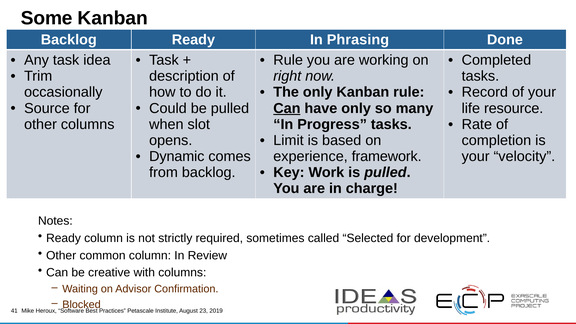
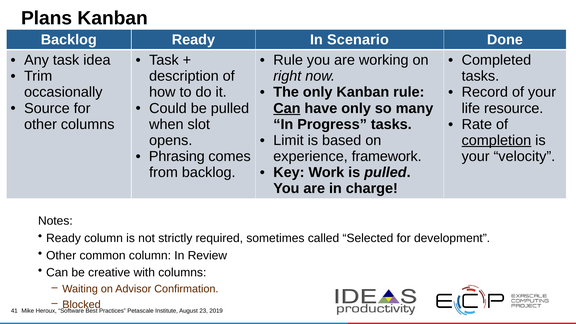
Some: Some -> Plans (47, 18)
Phrasing: Phrasing -> Scenario (358, 40)
completion underline: none -> present (496, 140)
Dynamic: Dynamic -> Phrasing (177, 156)
